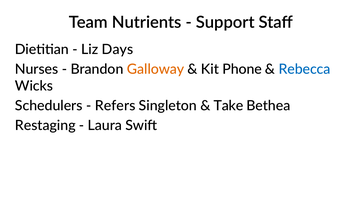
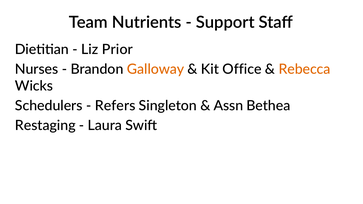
Days: Days -> Prior (117, 49)
Phone: Phone -> Office (242, 69)
Rebecca colour: blue -> orange (304, 69)
Take: Take -> Assn (228, 106)
